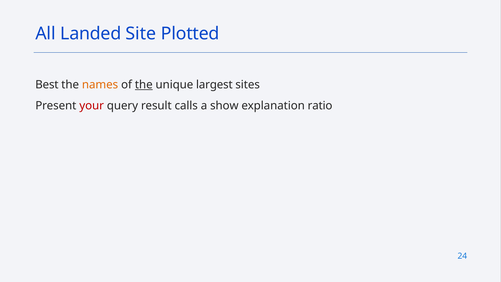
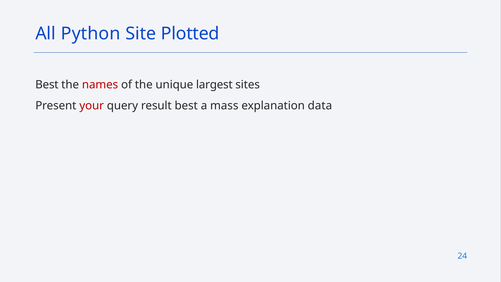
Landed: Landed -> Python (91, 33)
names colour: orange -> red (100, 85)
the underline: present -> none (144, 85)
result calls: calls -> best (186, 106)
show: show -> mass (224, 106)
ratio: ratio -> data (320, 106)
